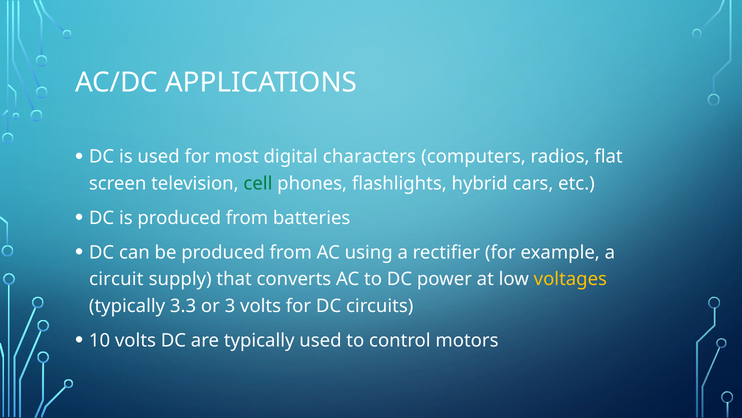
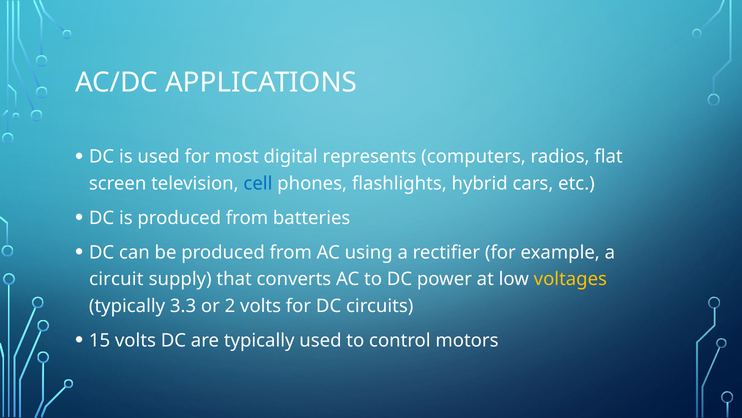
characters: characters -> represents (370, 157)
cell colour: green -> blue (258, 183)
3: 3 -> 2 (230, 306)
10: 10 -> 15 (100, 340)
